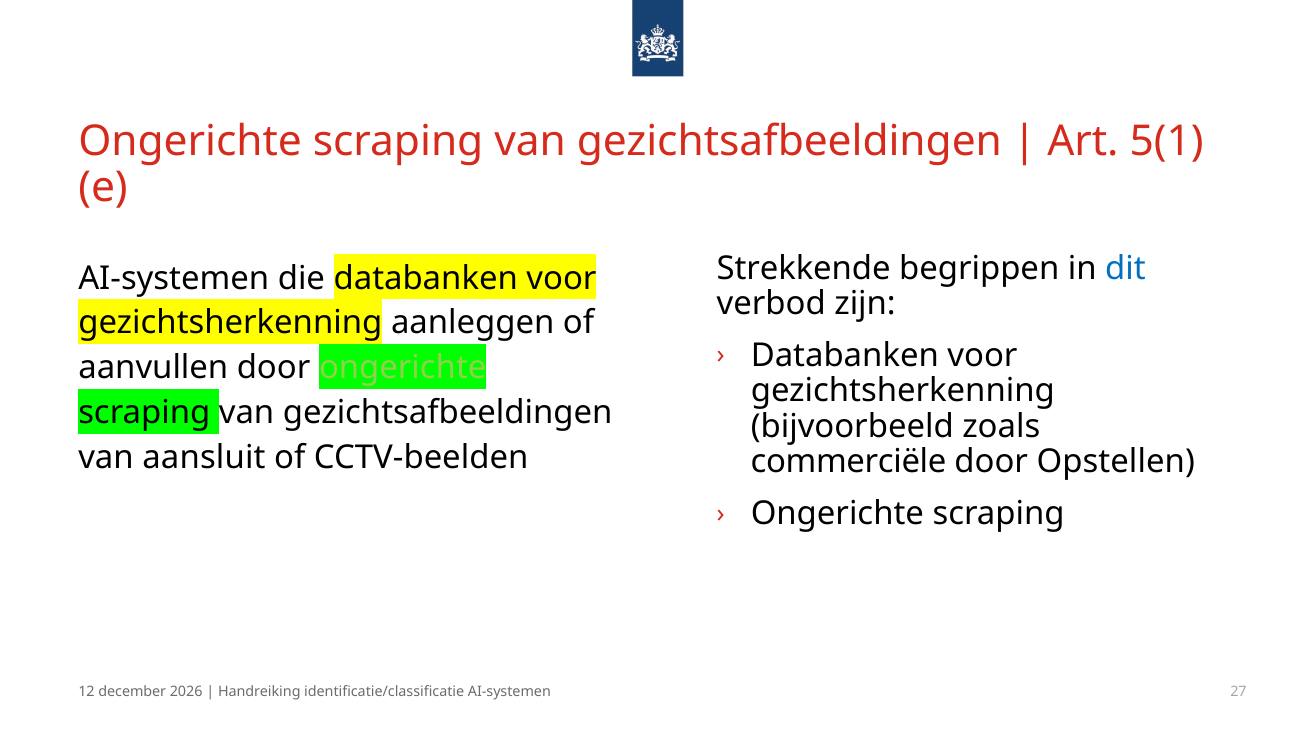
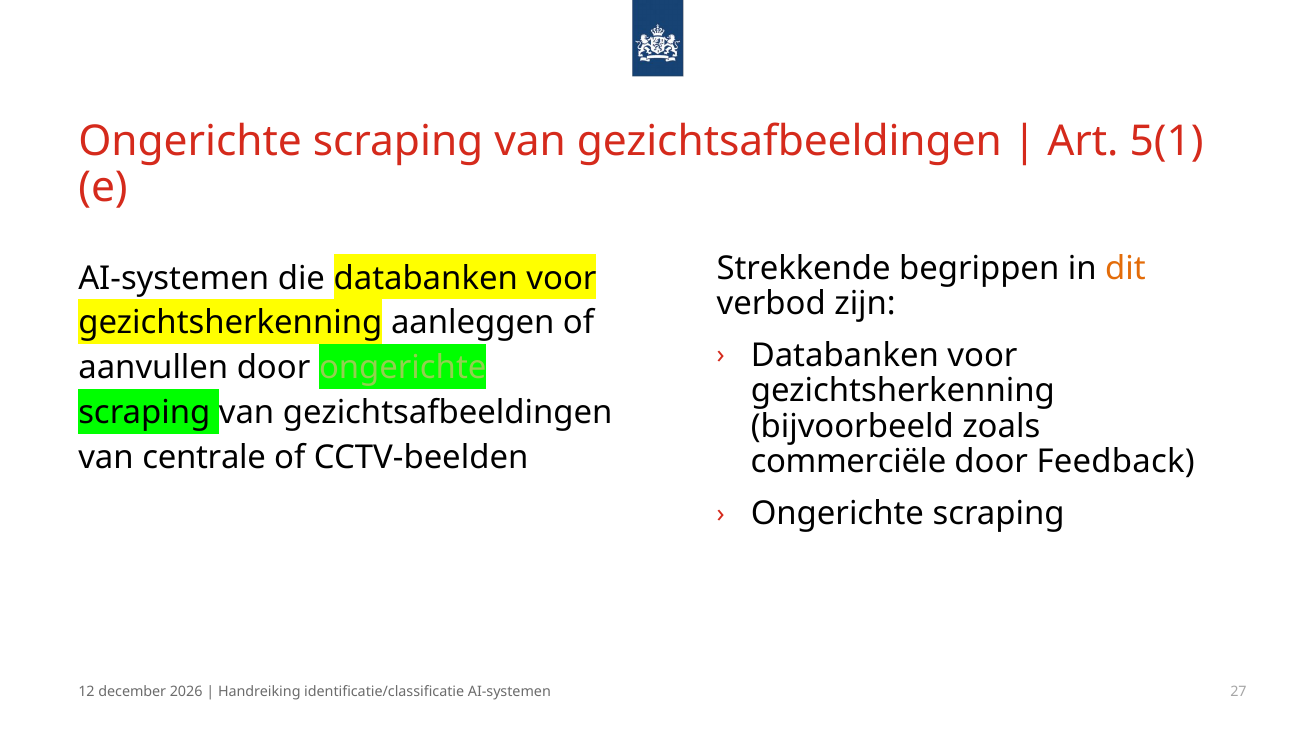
dit colour: blue -> orange (1125, 268)
aansluit: aansluit -> centrale (204, 458)
Opstellen: Opstellen -> Feedback (1116, 462)
